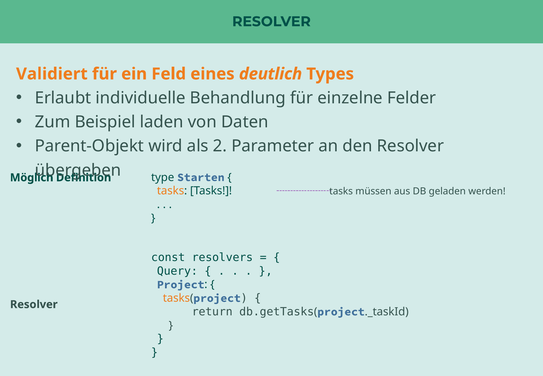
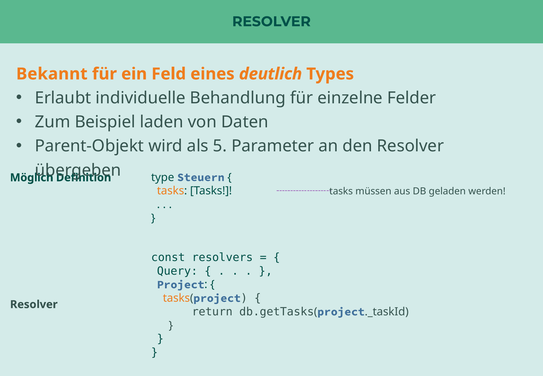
Validiert: Validiert -> Bekannt (52, 74)
2: 2 -> 5 (220, 146)
Starten: Starten -> Steuern (201, 177)
